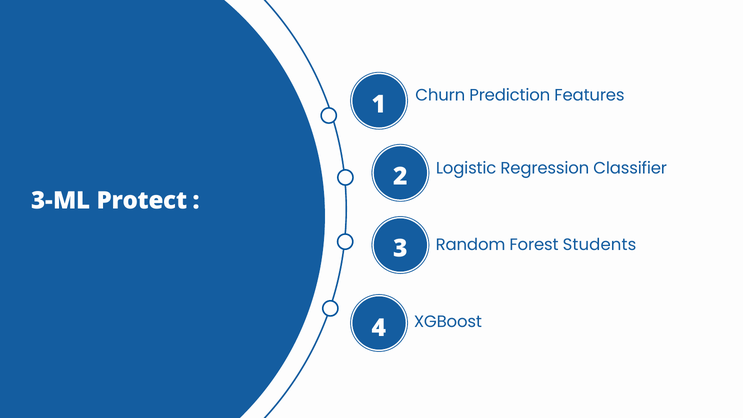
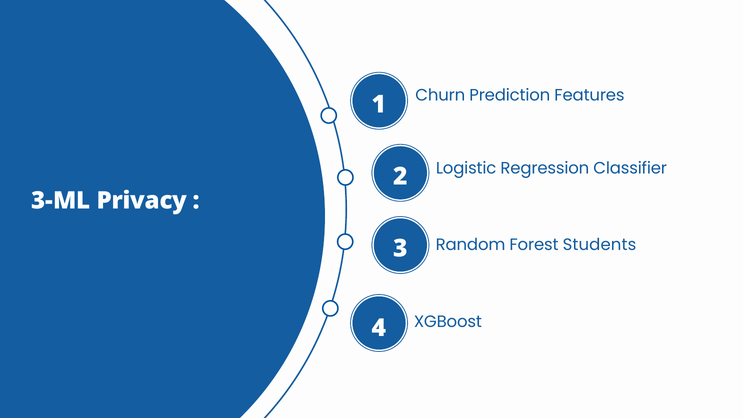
Protect: Protect -> Privacy (142, 201)
